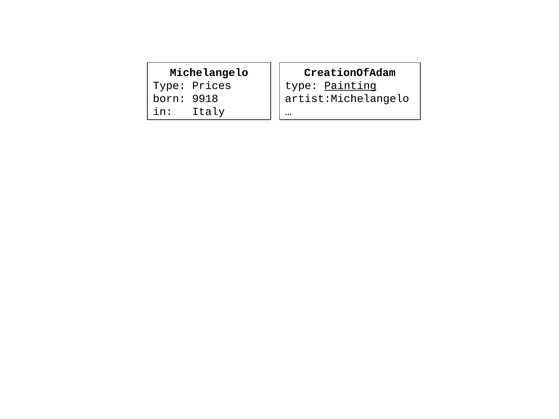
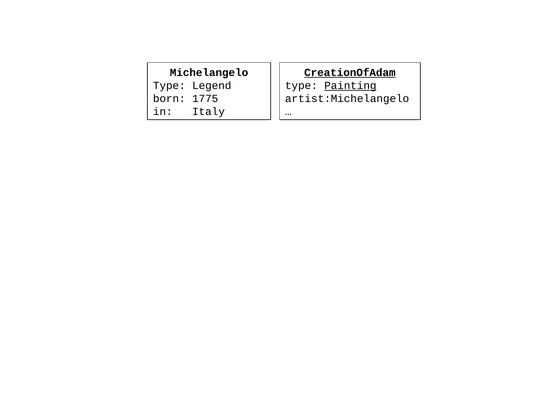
CreationOfAdam underline: none -> present (350, 73)
Prices: Prices -> Legend (212, 86)
9918: 9918 -> 1775 (205, 99)
